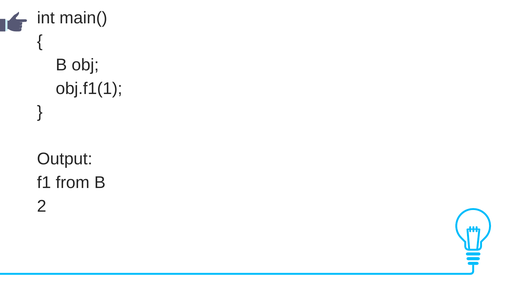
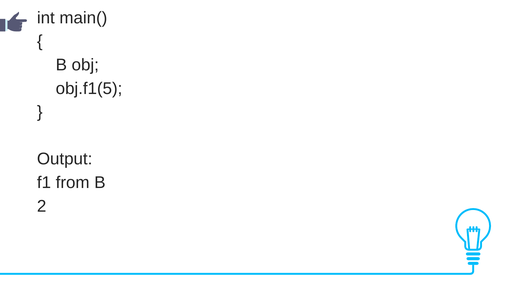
obj.f1(1: obj.f1(1 -> obj.f1(5 (89, 89)
